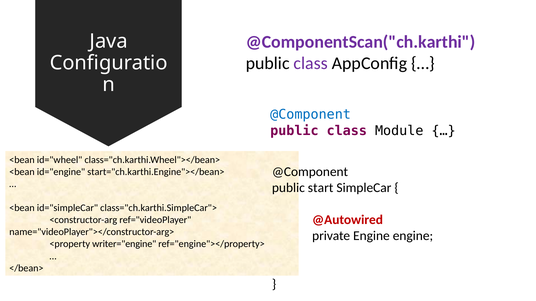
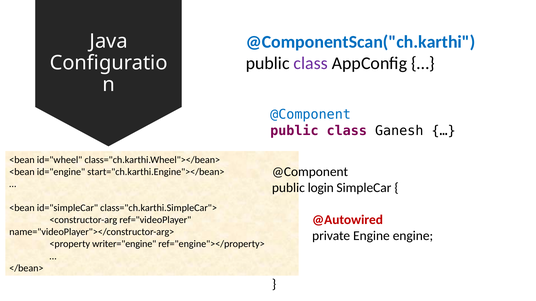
@ComponentScan("ch.karthi colour: purple -> blue (361, 42)
Module: Module -> Ganesh (399, 131)
start: start -> login (321, 188)
